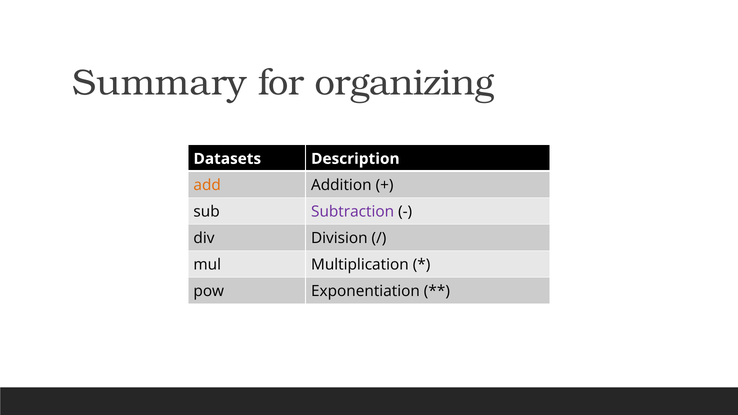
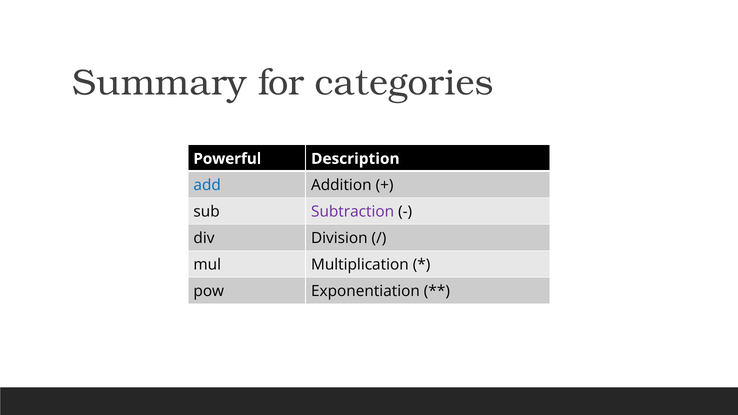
organizing: organizing -> categories (404, 83)
Datasets: Datasets -> Powerful (227, 159)
add colour: orange -> blue (207, 185)
